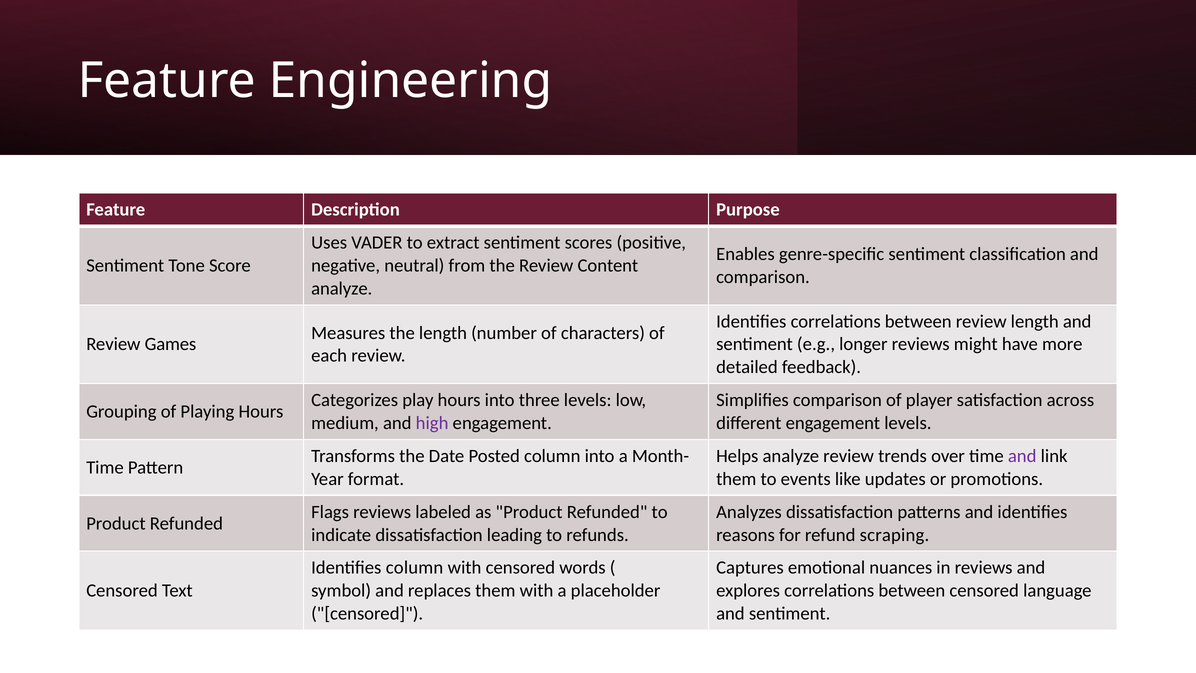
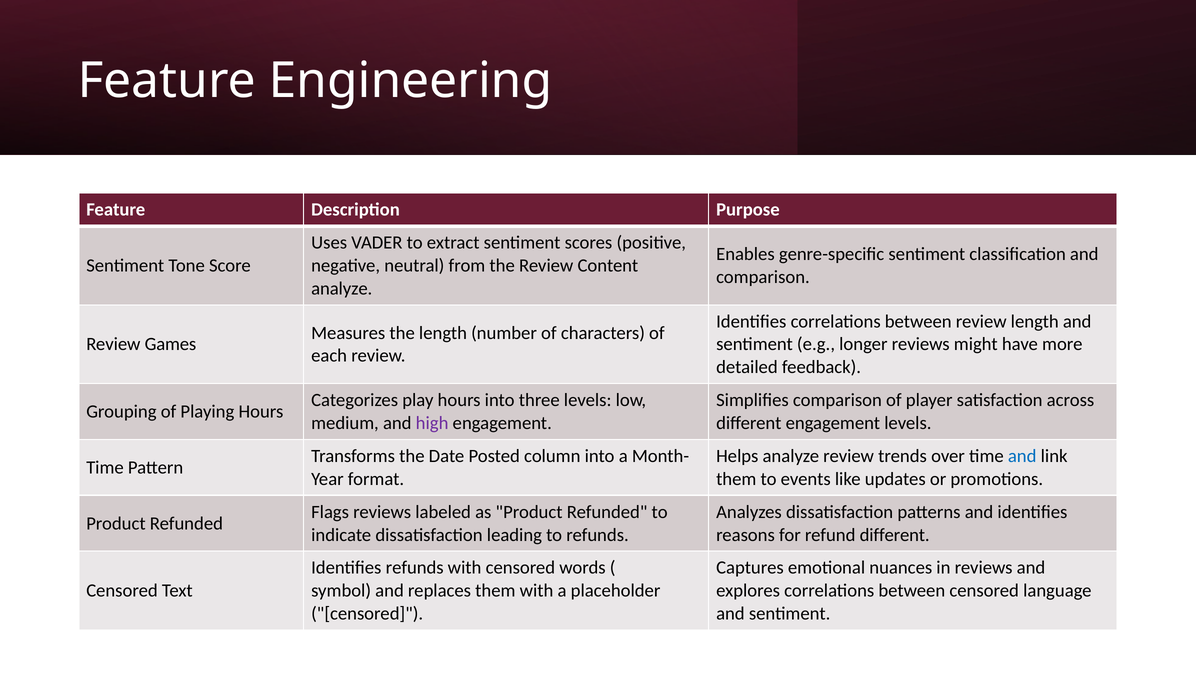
and colour: purple -> blue (1022, 456)
refund scraping: scraping -> different (895, 535)
Identifies column: column -> refunds (415, 568)
